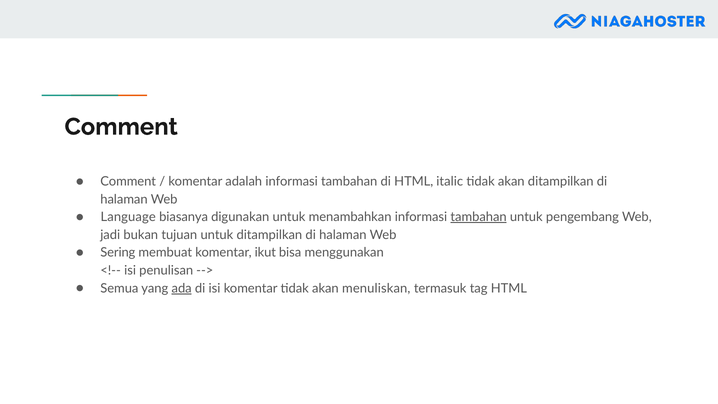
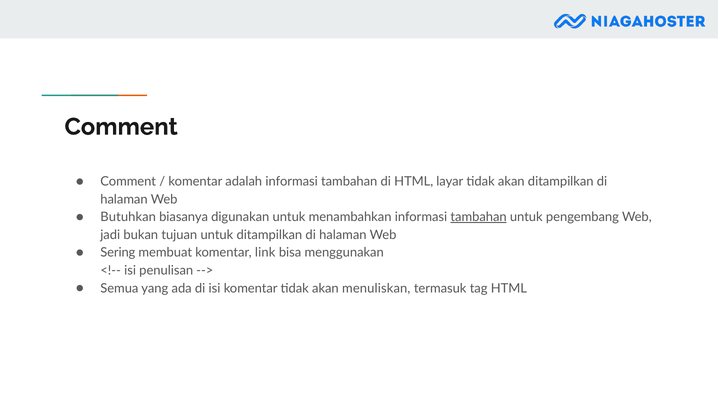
italic: italic -> layar (450, 181)
Language: Language -> Butuhkan (128, 217)
ikut: ikut -> link (265, 253)
ada underline: present -> none (182, 288)
